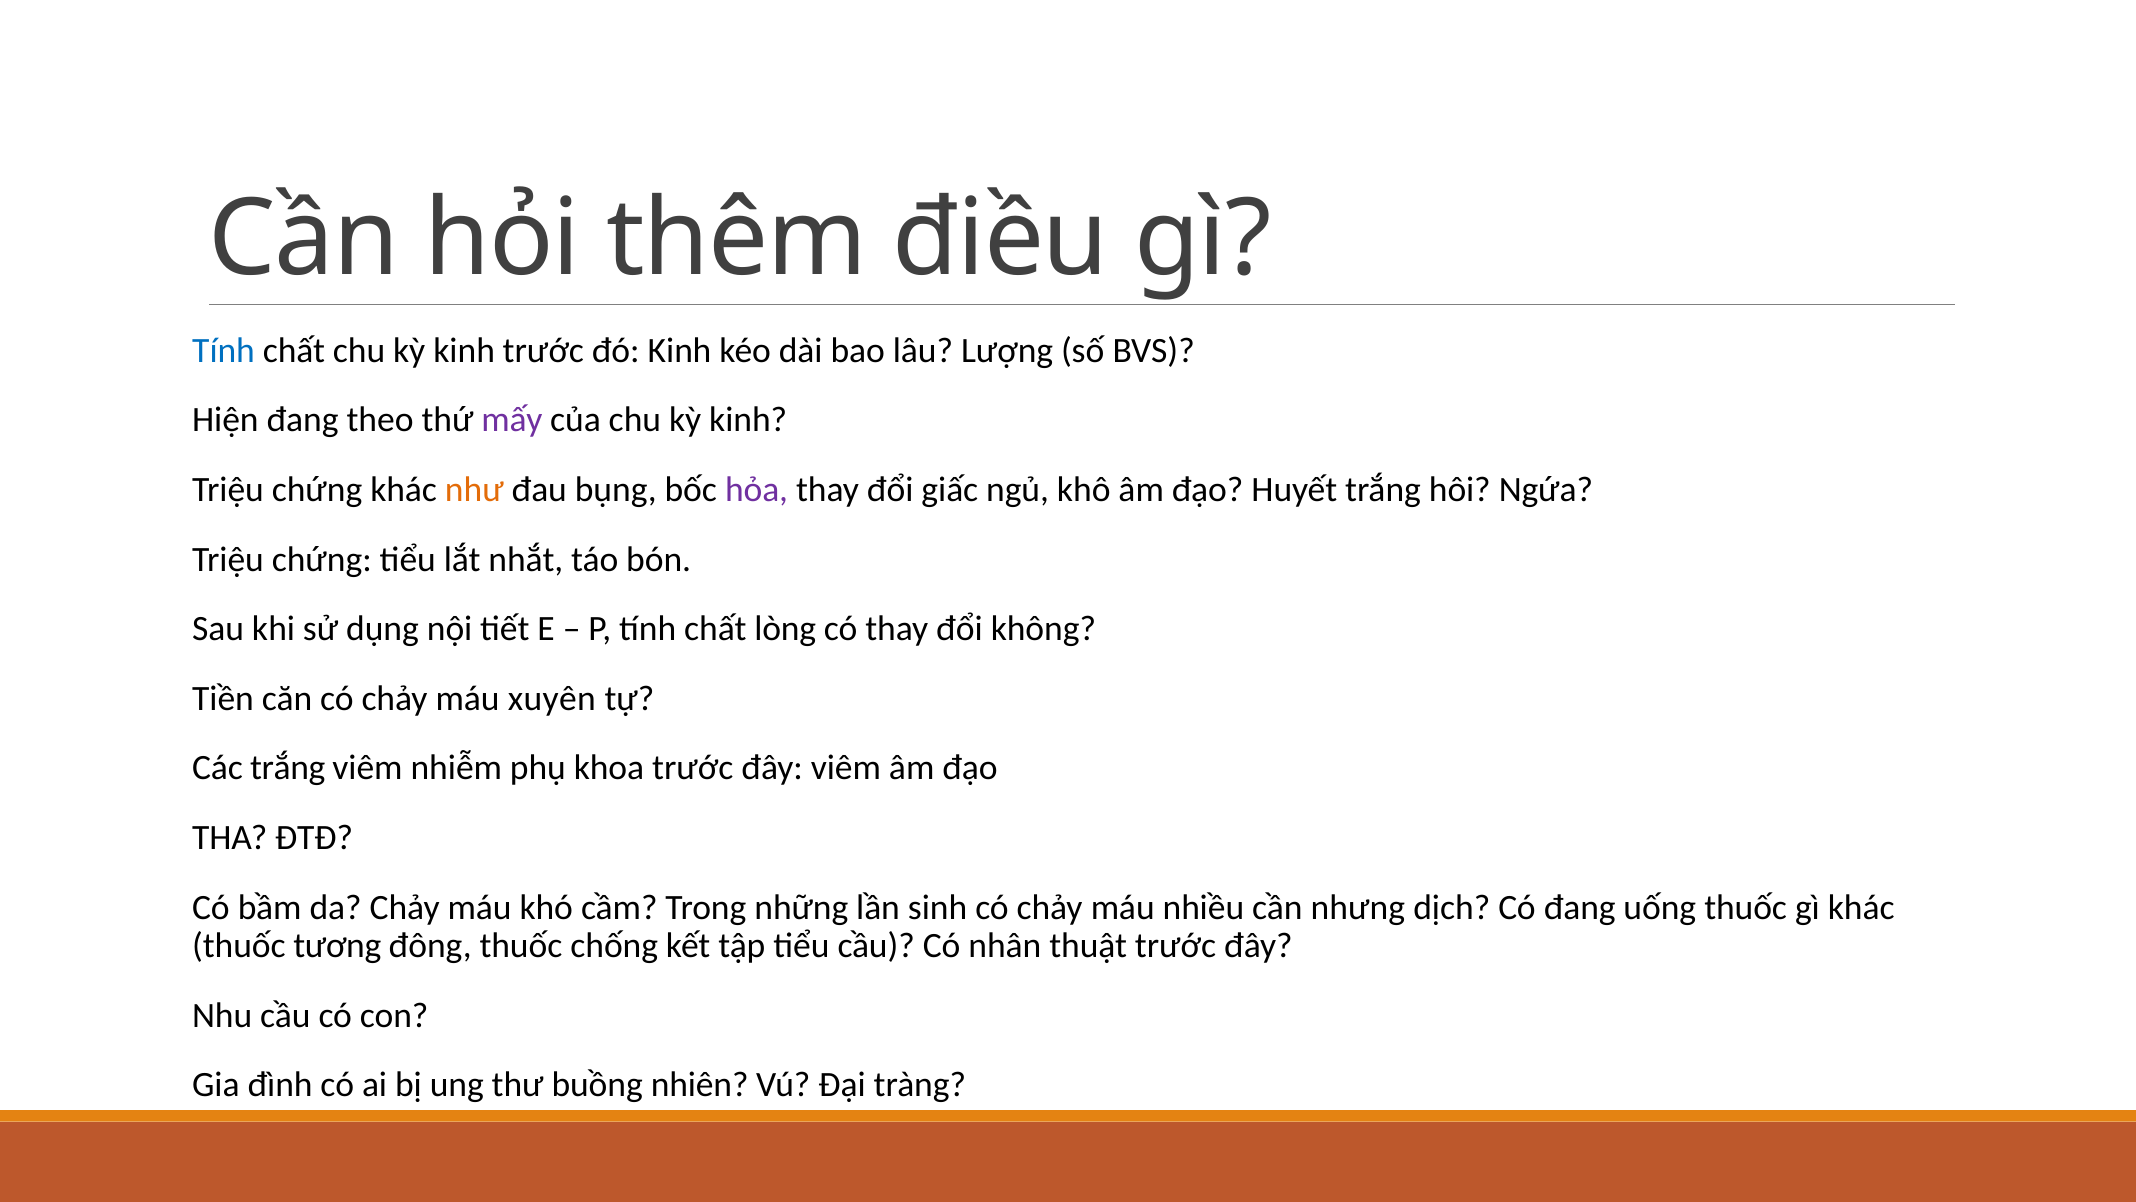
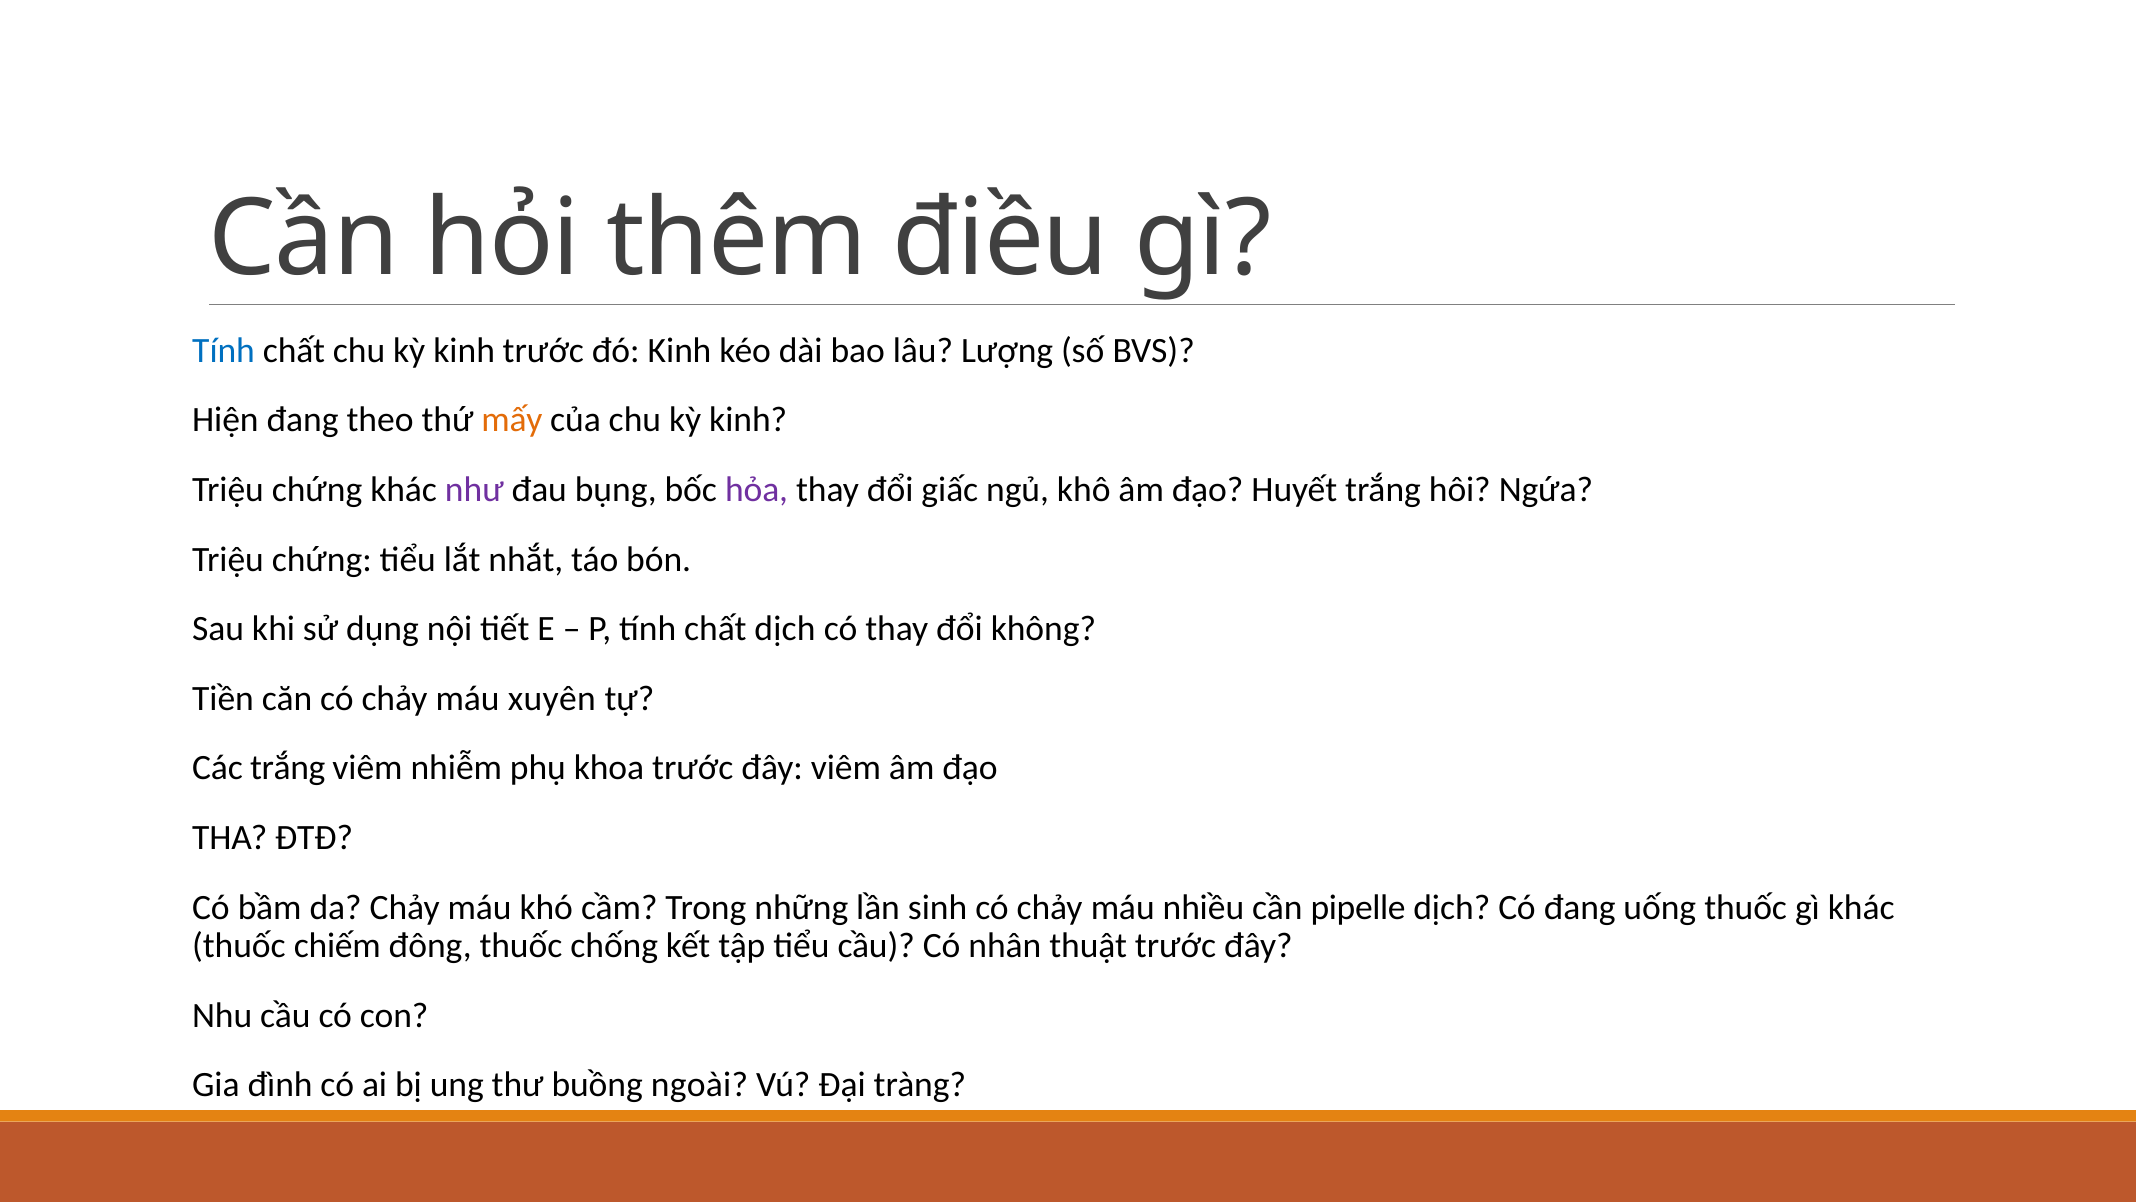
mấy colour: purple -> orange (512, 420)
như colour: orange -> purple (474, 489)
chất lòng: lòng -> dịch (785, 629)
nhưng: nhưng -> pipelle (1358, 907)
tương: tương -> chiếm (337, 945)
nhiên: nhiên -> ngoài (699, 1084)
